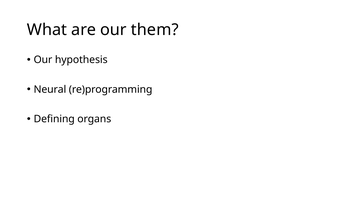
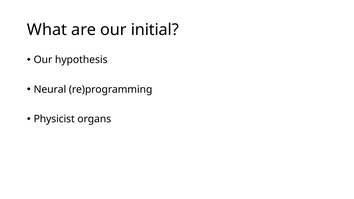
them: them -> initial (155, 30)
Defining: Defining -> Physicist (54, 119)
